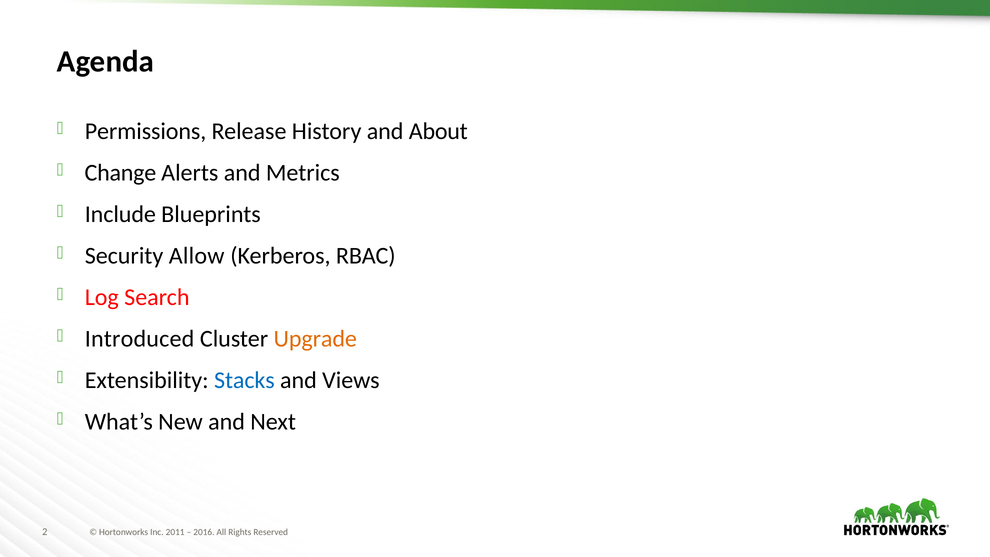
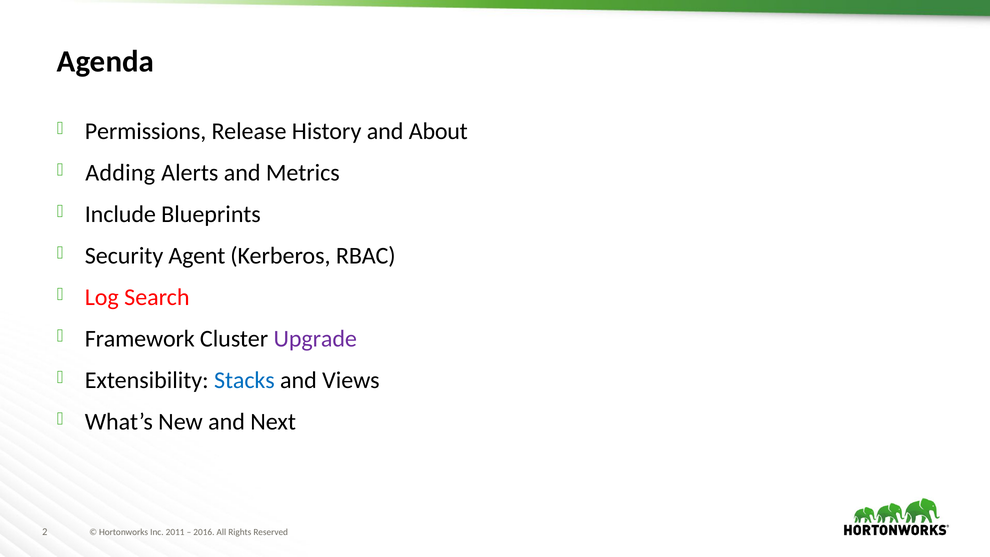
Change: Change -> Adding (120, 173)
Allow: Allow -> Agent (197, 256)
Introduced: Introduced -> Framework (140, 339)
Upgrade colour: orange -> purple (315, 339)
